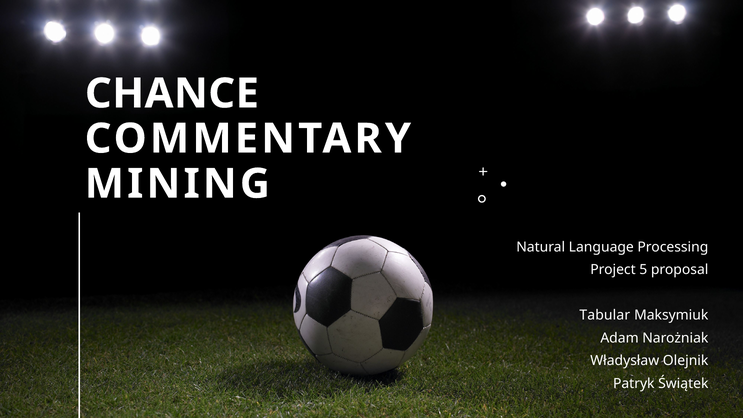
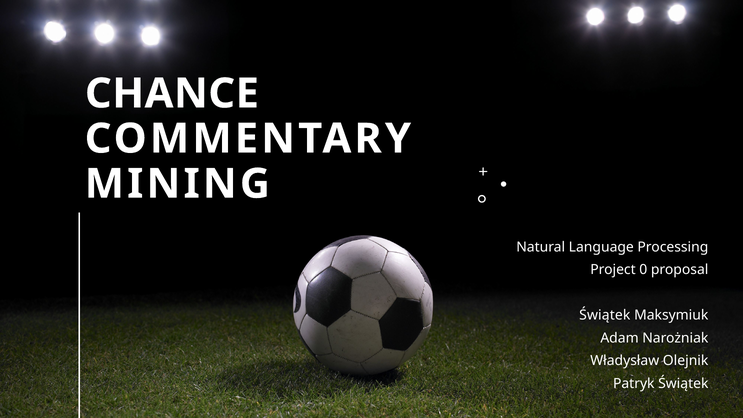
5: 5 -> 0 (643, 270)
Tabular: Tabular -> Świątek (605, 315)
